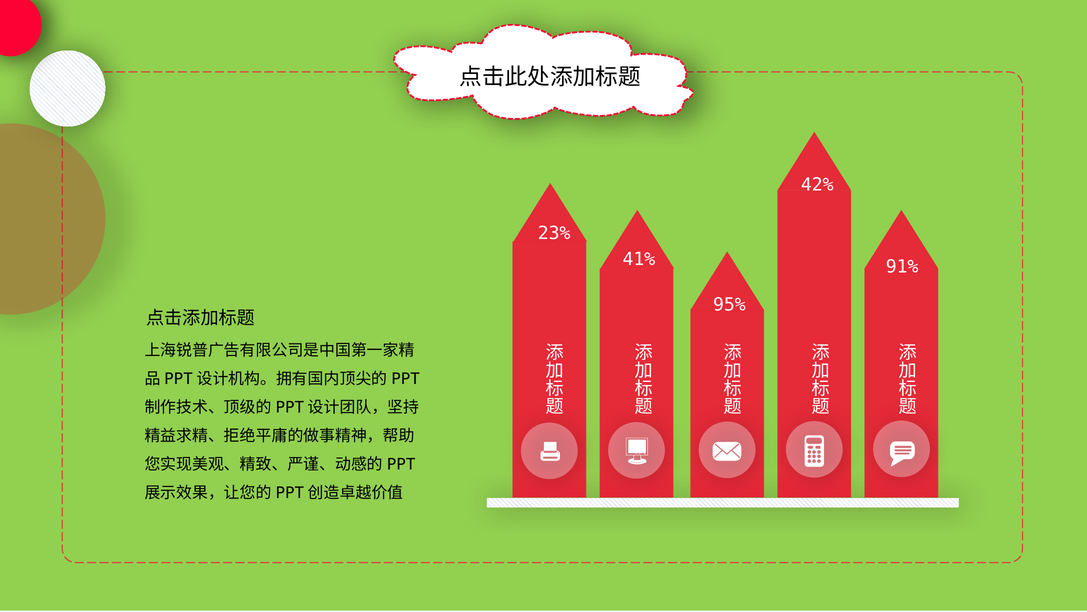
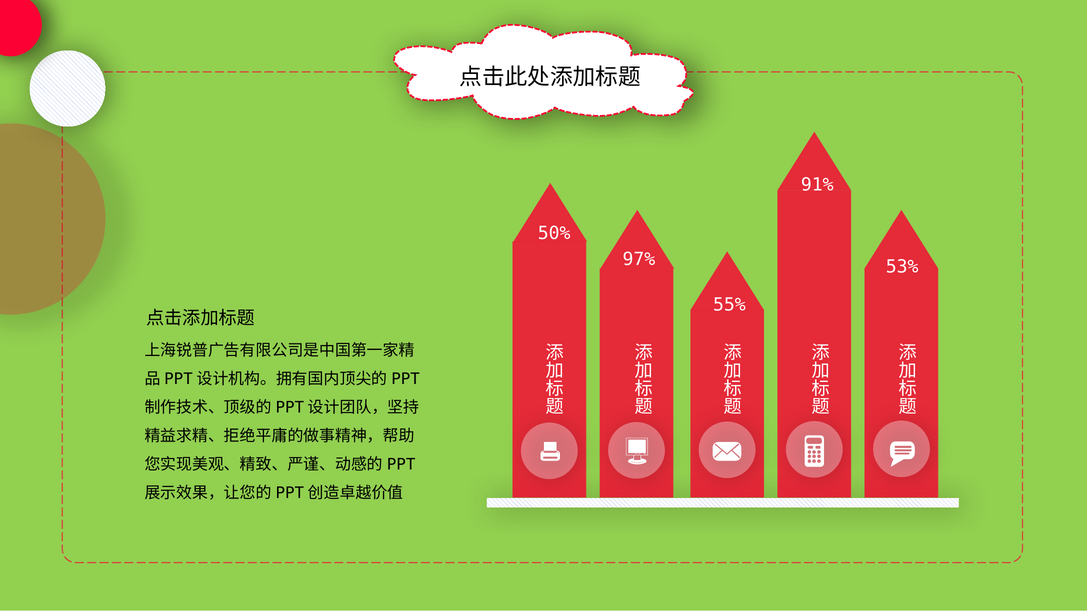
42%: 42% -> 91% (817, 185)
23%: 23% -> 50% (554, 233)
41%: 41% -> 97% (639, 259)
91%: 91% -> 53% (902, 266)
95%: 95% -> 55% (729, 304)
